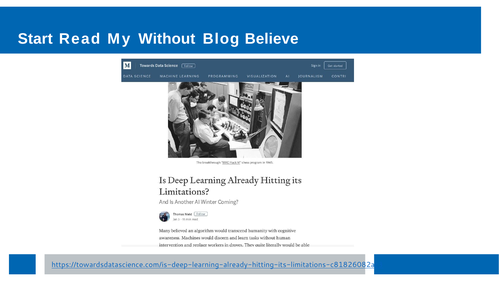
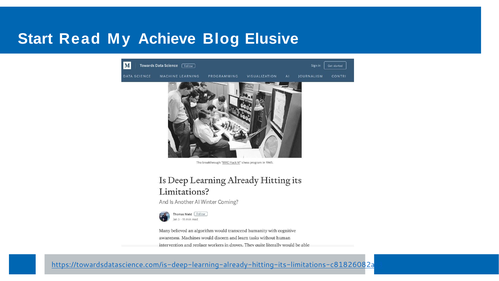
Without: Without -> Achieve (167, 39)
Believe: Believe -> Elusive (272, 39)
